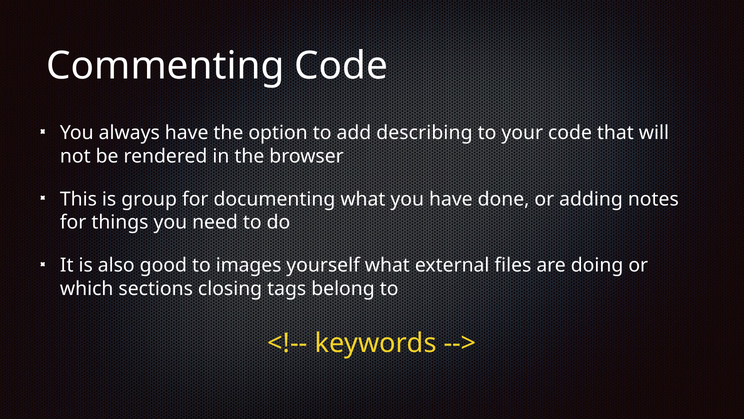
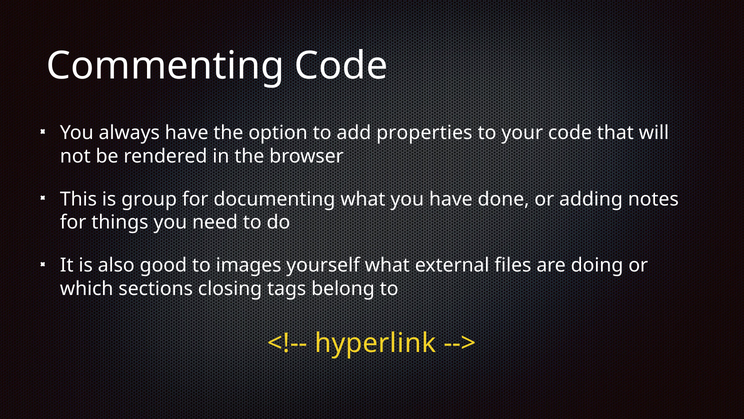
describing: describing -> properties (424, 133)
keywords: keywords -> hyperlink (375, 343)
